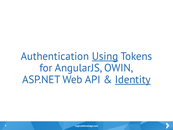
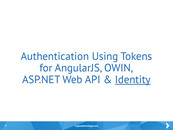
Using underline: present -> none (105, 56)
